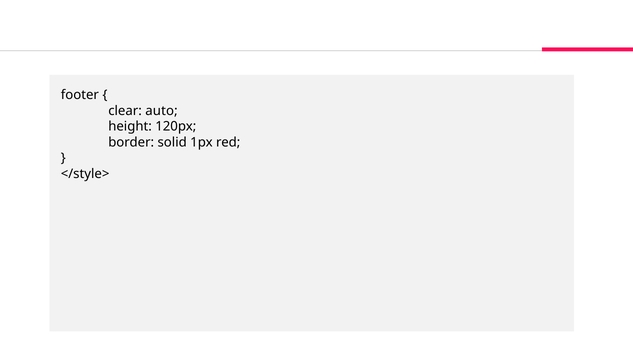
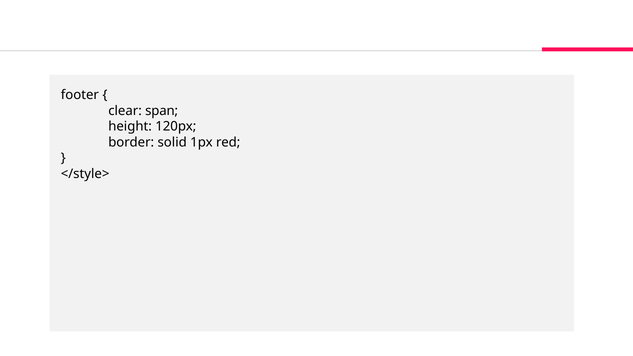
auto: auto -> span (162, 111)
